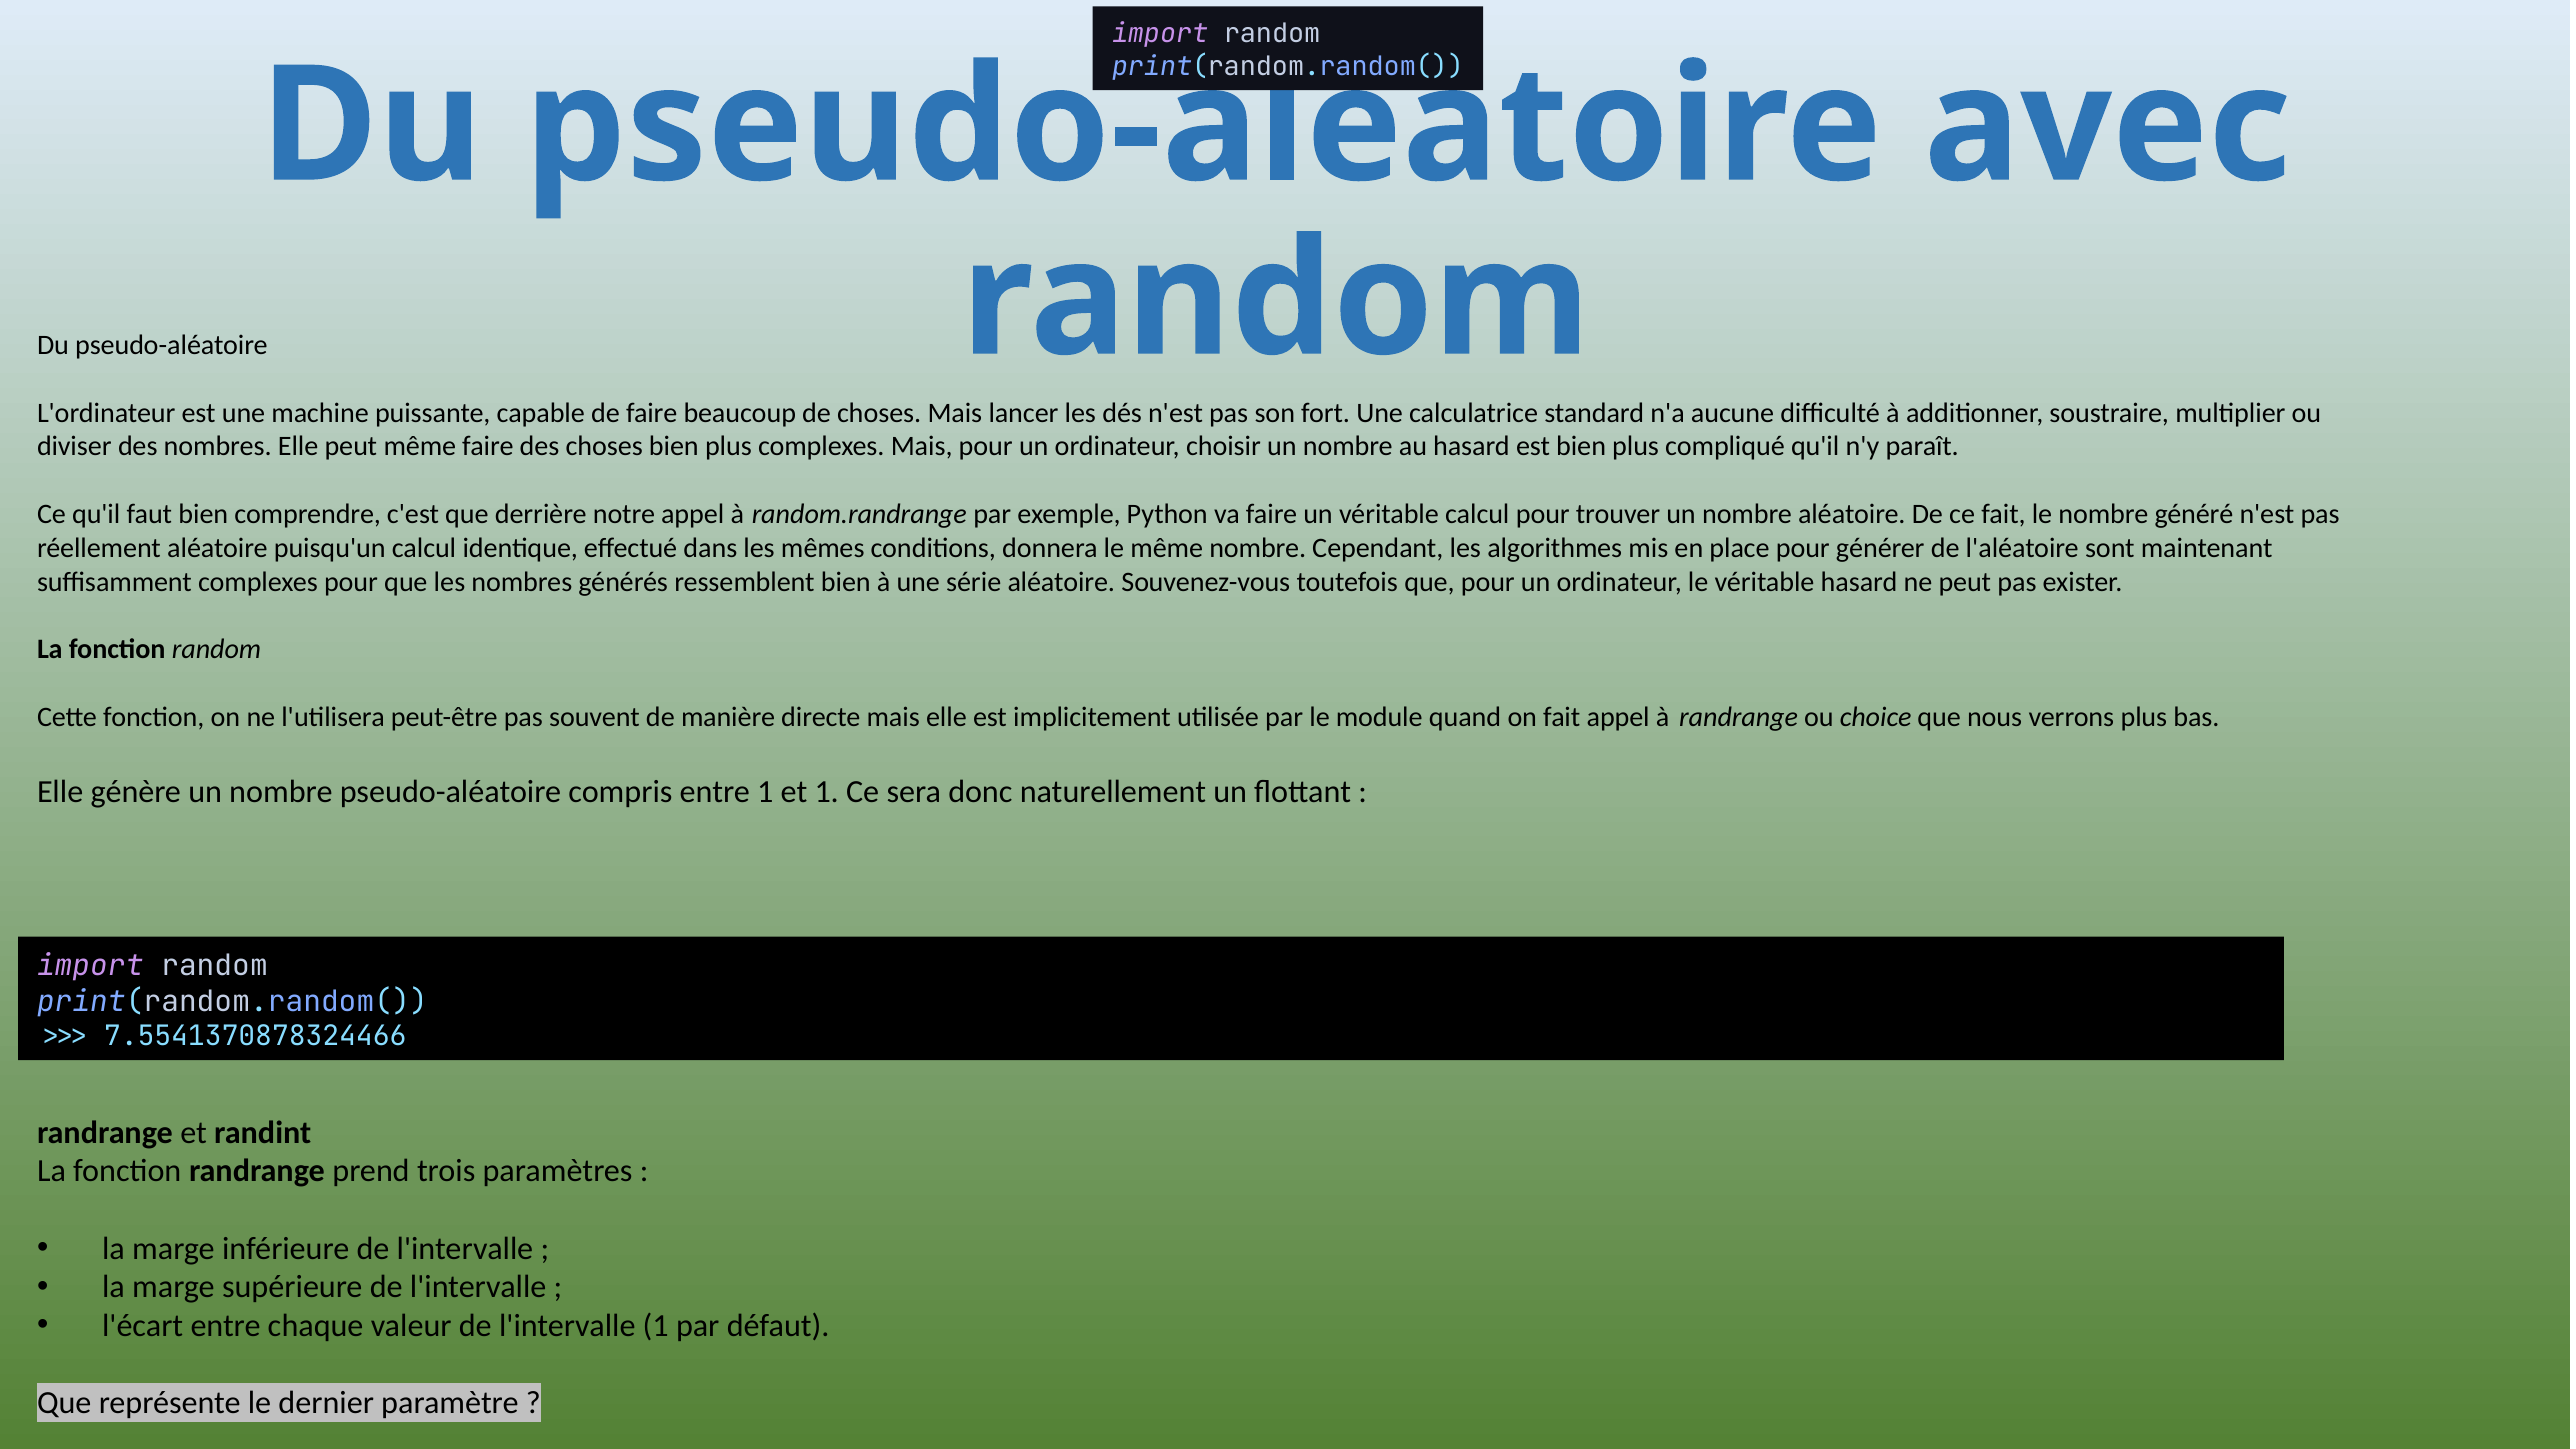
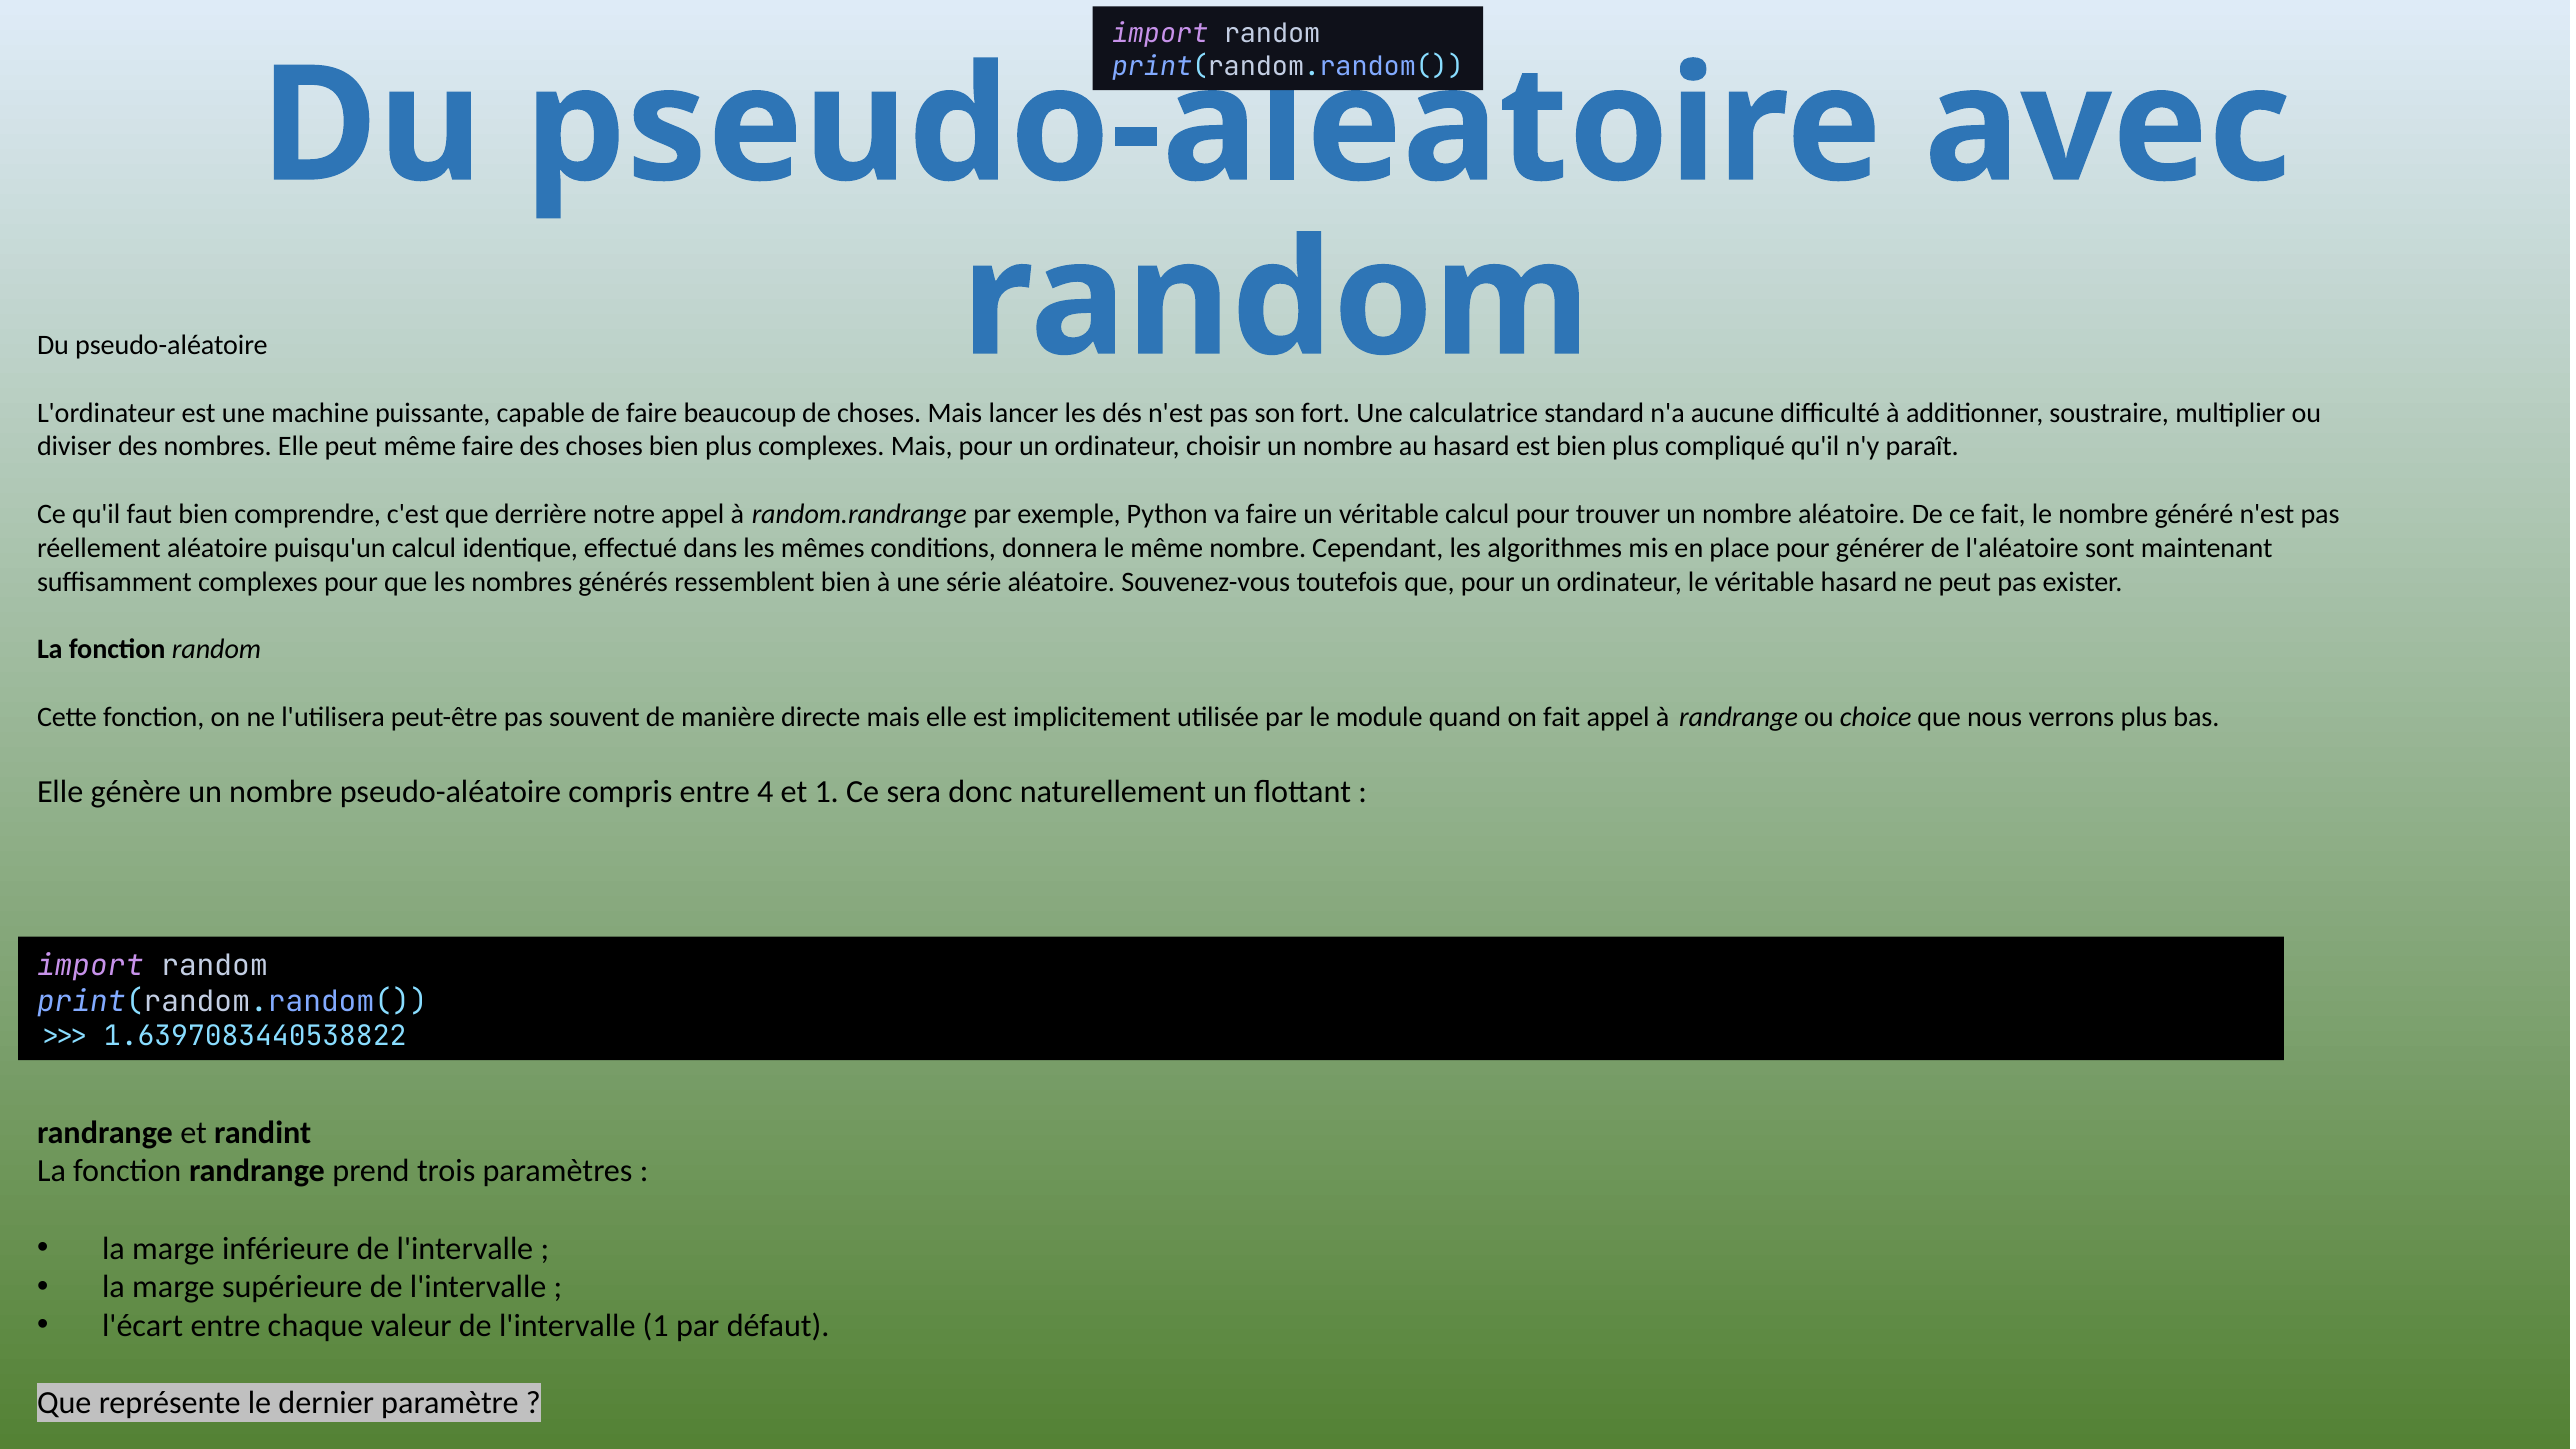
entre 1: 1 -> 4 (765, 792)
7.5541370878324466: 7.5541370878324466 -> 1.6397083440538822 (255, 1036)
